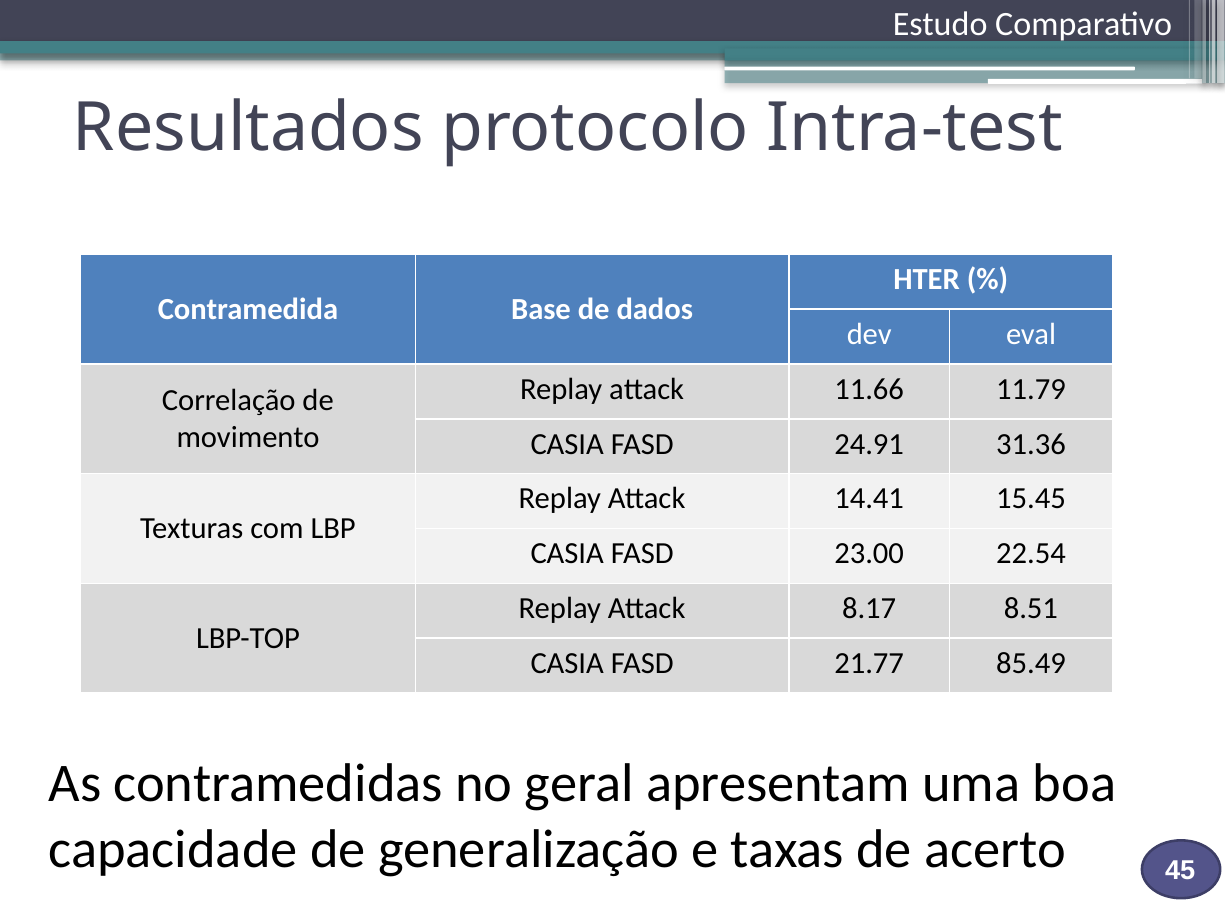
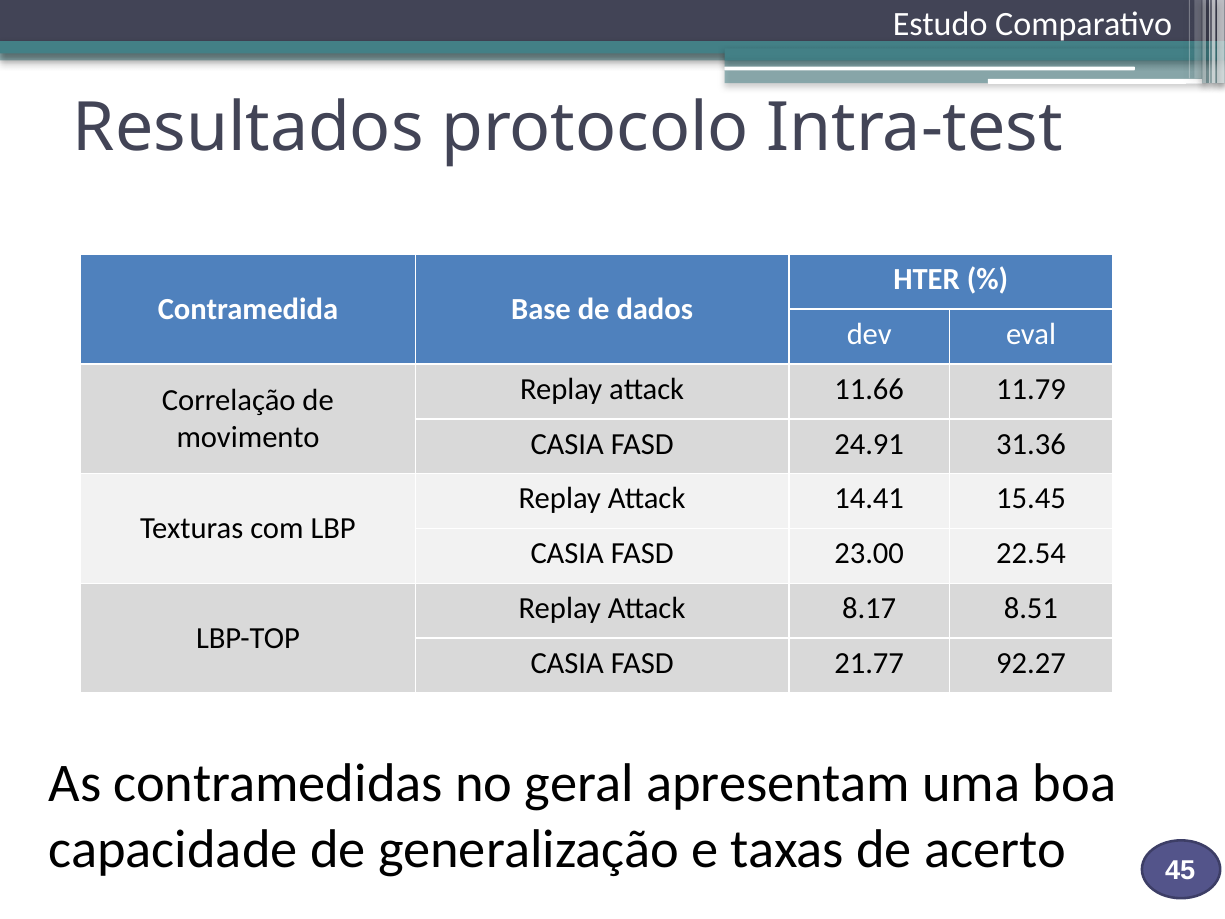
85.49: 85.49 -> 92.27 (1031, 663)
